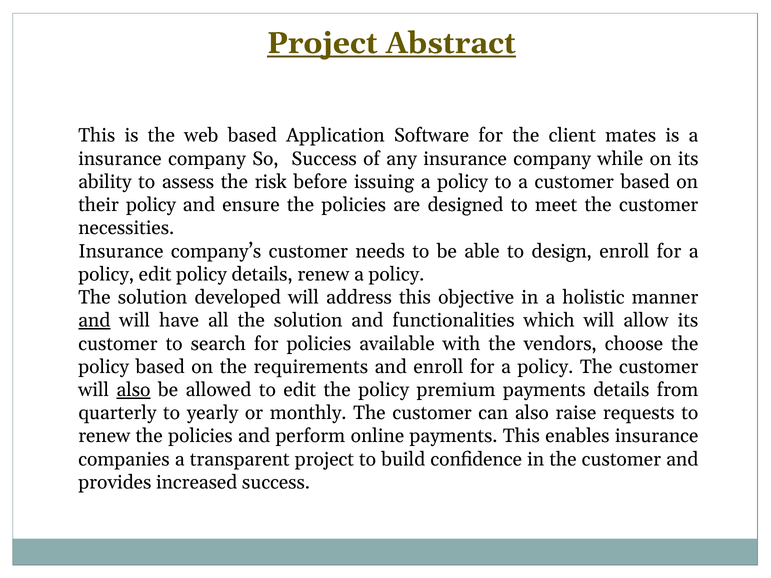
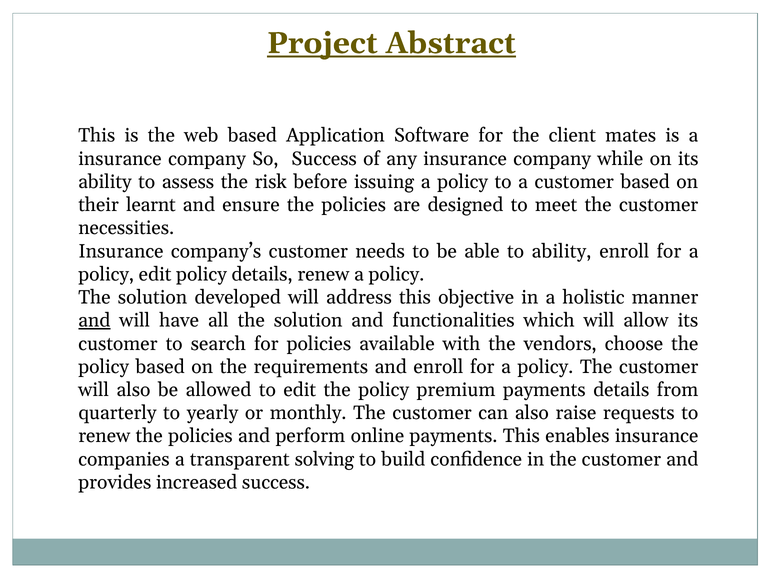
their policy: policy -> learnt (151, 205)
to design: design -> ability (562, 251)
also underline: present -> none (134, 390)
transparent project: project -> solving (324, 459)
